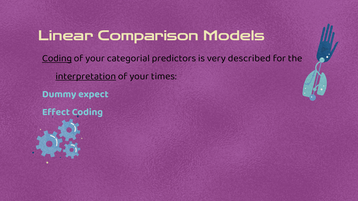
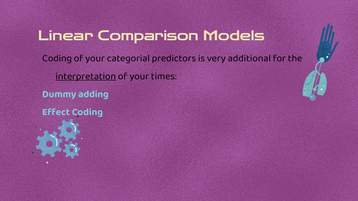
Coding underline: present -> none (57, 58)
described: described -> additional (249, 58)
expect: expect -> adding (93, 94)
